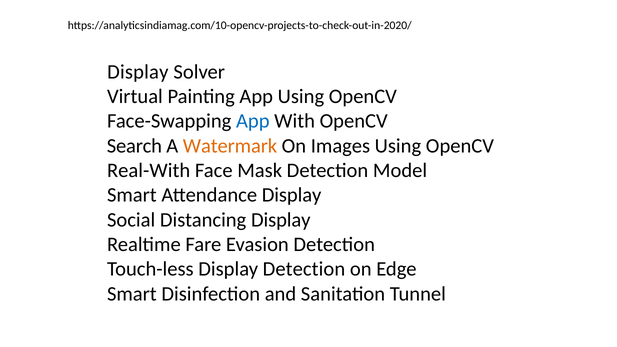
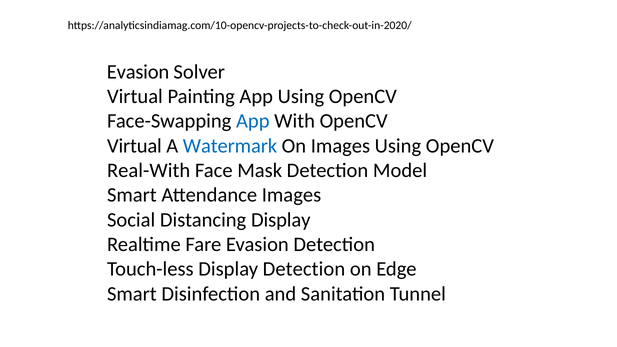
Display: Display -> Evasion (138, 72)
Search: Search -> Virtual (134, 146)
Watermark colour: orange -> blue (230, 146)
Attendance Display: Display -> Images (291, 195)
